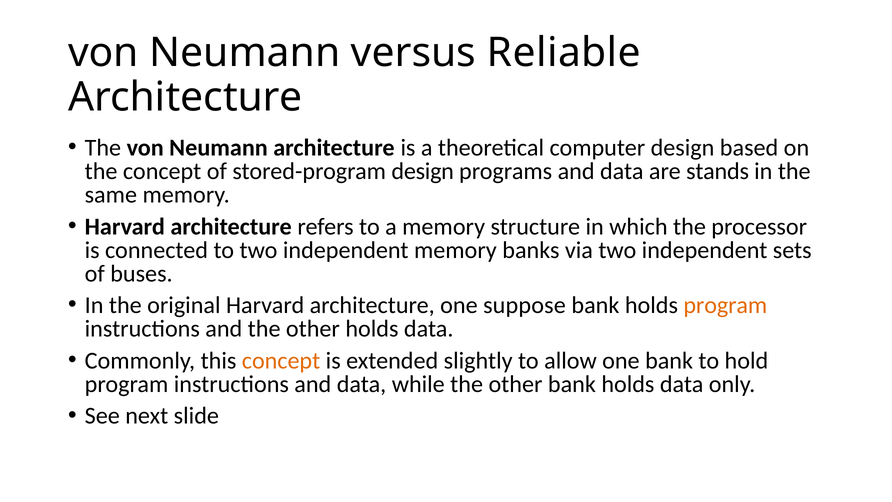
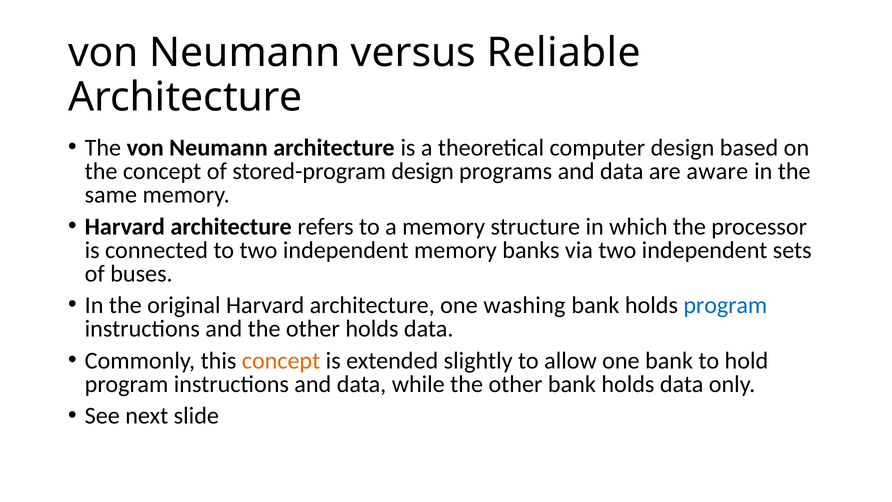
stands: stands -> aware (717, 171)
suppose: suppose -> washing (524, 305)
program colour: orange -> blue (725, 305)
